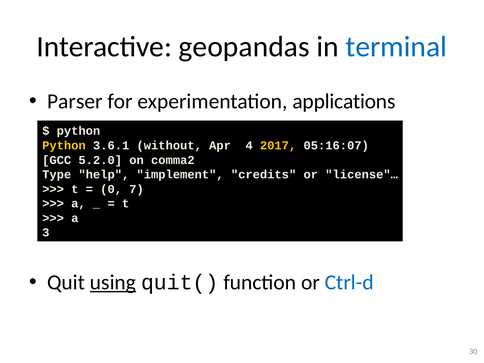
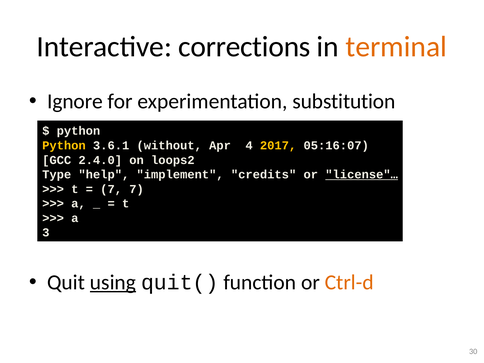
geopandas: geopandas -> corrections (244, 47)
terminal colour: blue -> orange (396, 47)
Parser: Parser -> Ignore (75, 102)
applications: applications -> substitution (344, 102)
5.2.0: 5.2.0 -> 2.4.0 (100, 160)
comma2: comma2 -> loops2 (173, 160)
license"… underline: none -> present (362, 175)
0: 0 -> 7 (111, 189)
Ctrl-d colour: blue -> orange (349, 282)
